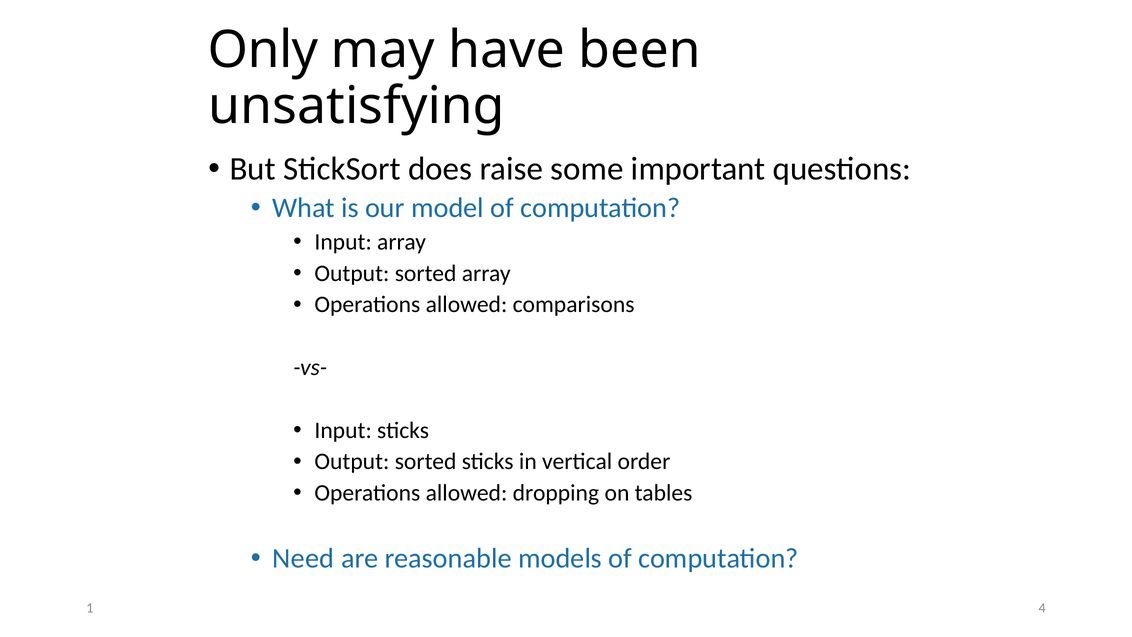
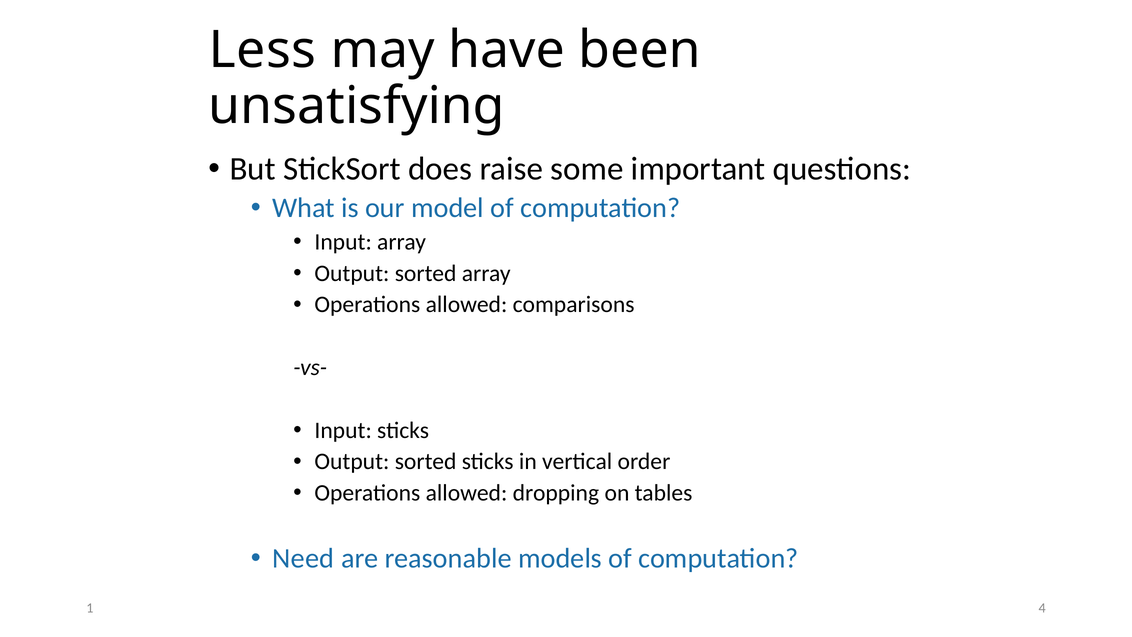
Only: Only -> Less (262, 50)
